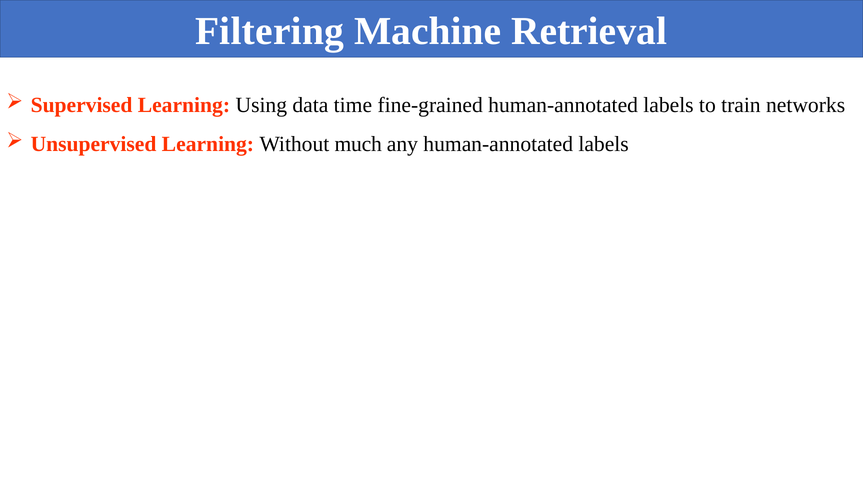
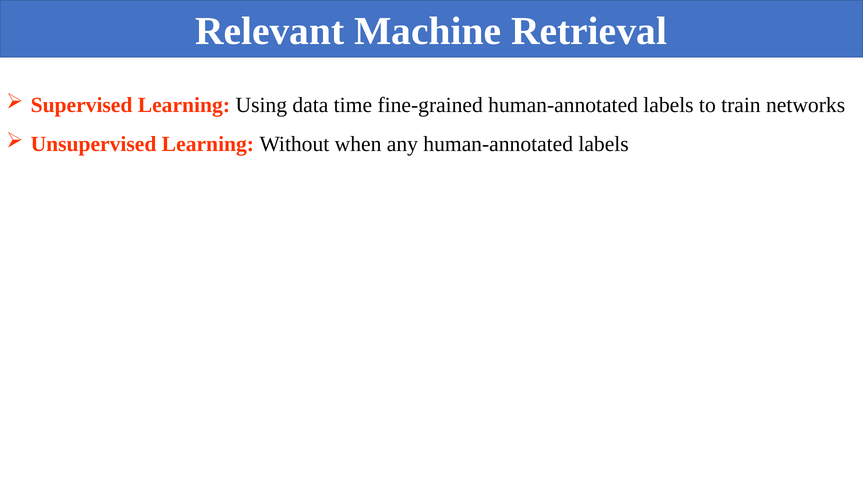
Filtering: Filtering -> Relevant (270, 31)
much: much -> when (358, 144)
